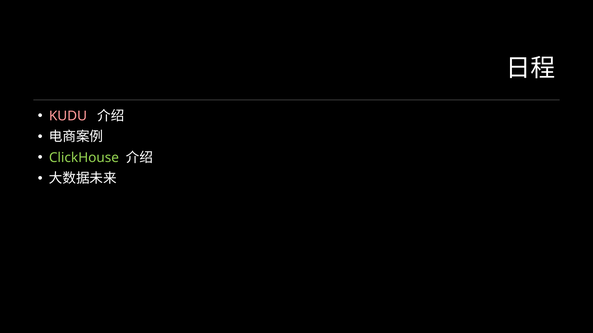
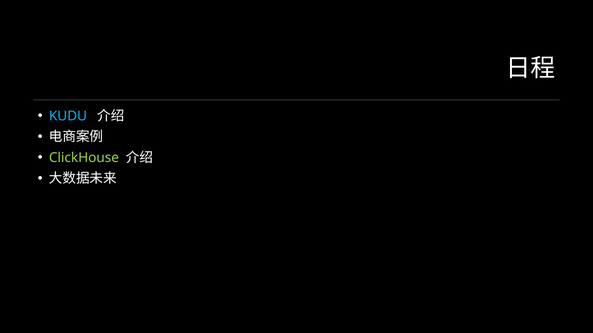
KUDU colour: pink -> light blue (68, 116)
